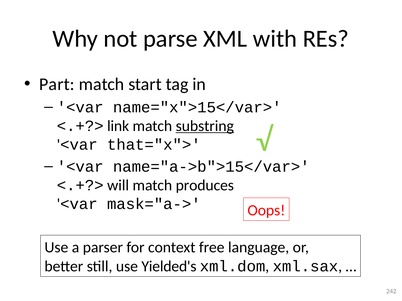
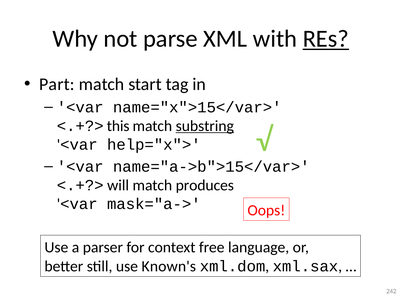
REs underline: none -> present (326, 39)
link: link -> this (118, 126)
that="x">: that="x"> -> help="x"> (154, 145)
Yielded's: Yielded's -> Known's (169, 267)
